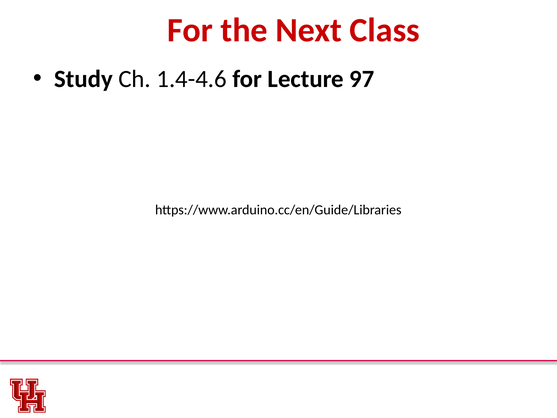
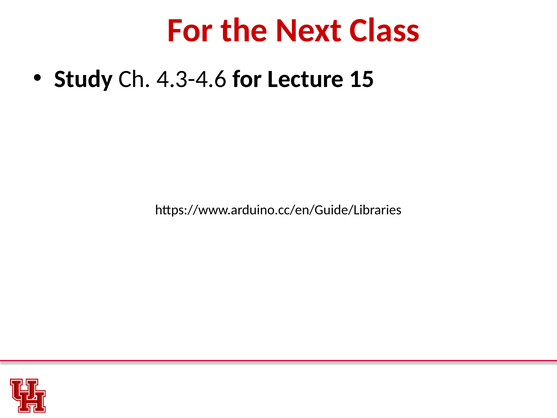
1.4-4.6: 1.4-4.6 -> 4.3-4.6 (192, 79)
97: 97 -> 15 (362, 79)
